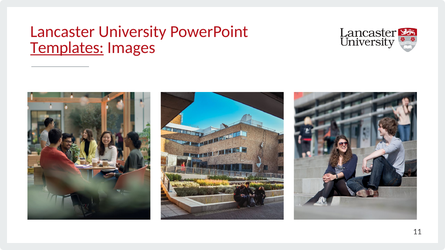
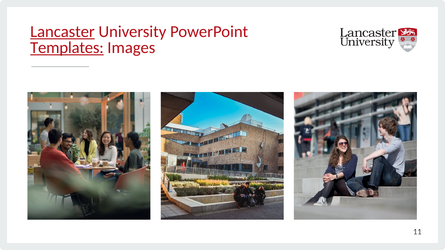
Lancaster underline: none -> present (62, 32)
